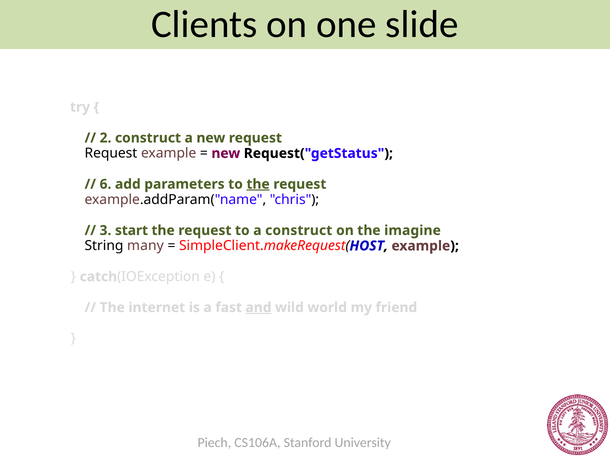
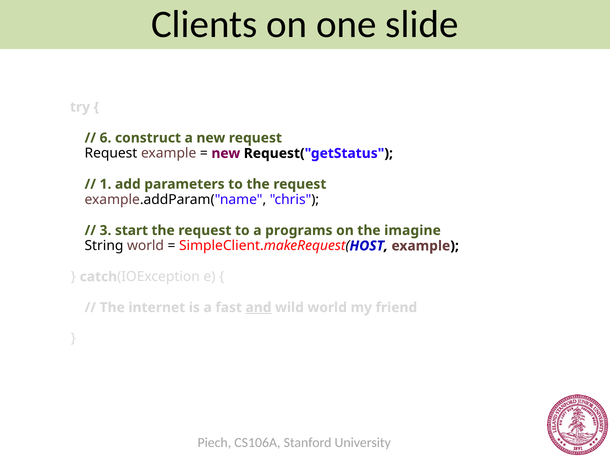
2: 2 -> 6 (106, 138)
6: 6 -> 1 (106, 184)
the underline: present -> none (258, 184)
a construct: construct -> programs (299, 231)
String many: many -> world (146, 246)
